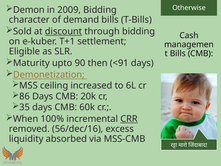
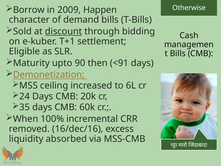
Demon: Demon -> Borrow (29, 10)
2009 Bidding: Bidding -> Happen (100, 10)
86: 86 -> 24 (25, 96)
CRR underline: present -> none (129, 119)
56/dec/16: 56/dec/16 -> 16/dec/16 (78, 129)
